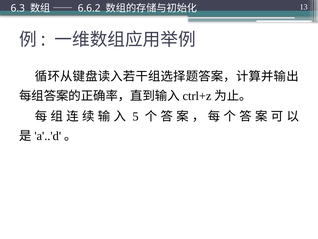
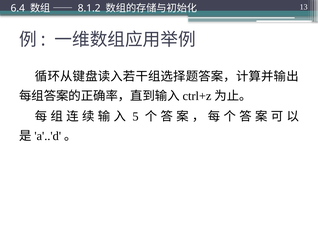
6.3: 6.3 -> 6.4 (18, 8)
6.6.2: 6.6.2 -> 8.1.2 (89, 8)
